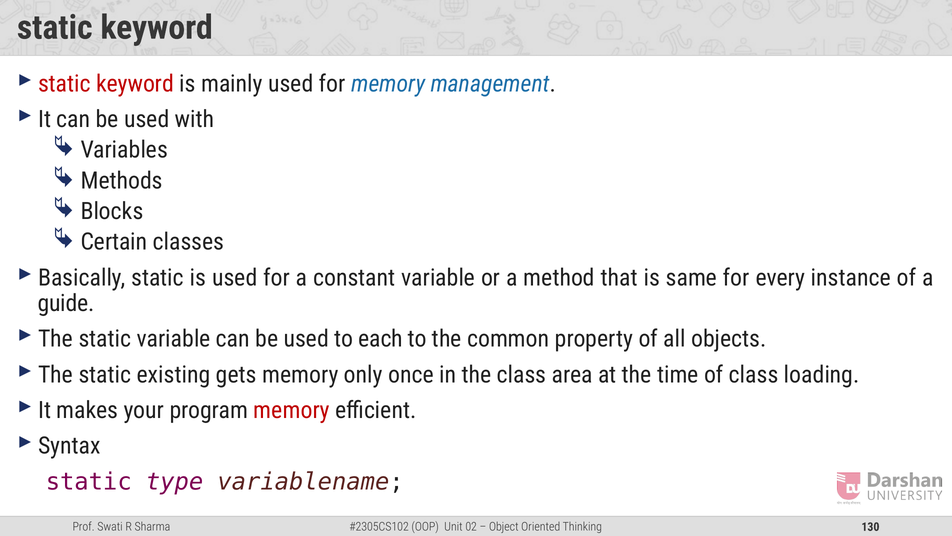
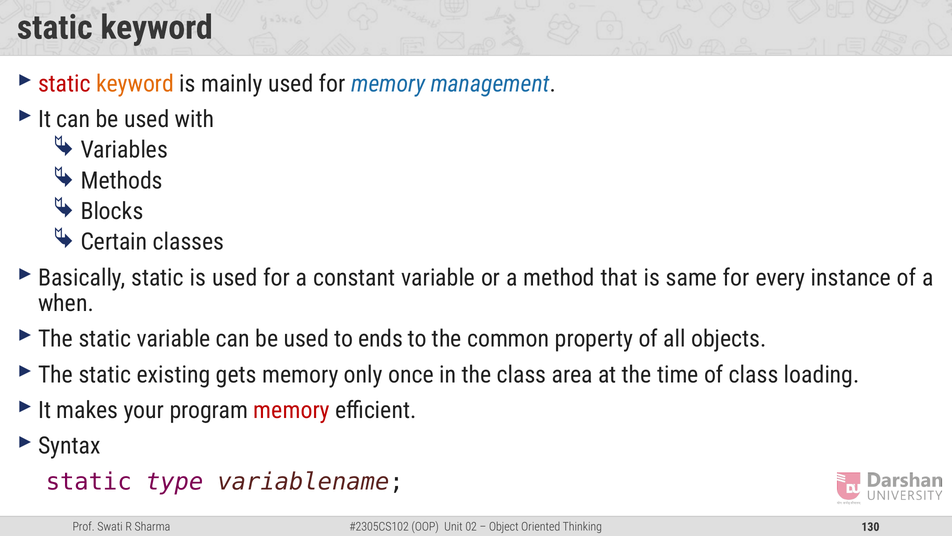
keyword colour: red -> orange (135, 84)
guide: guide -> when (66, 303)
each: each -> ends (381, 339)
